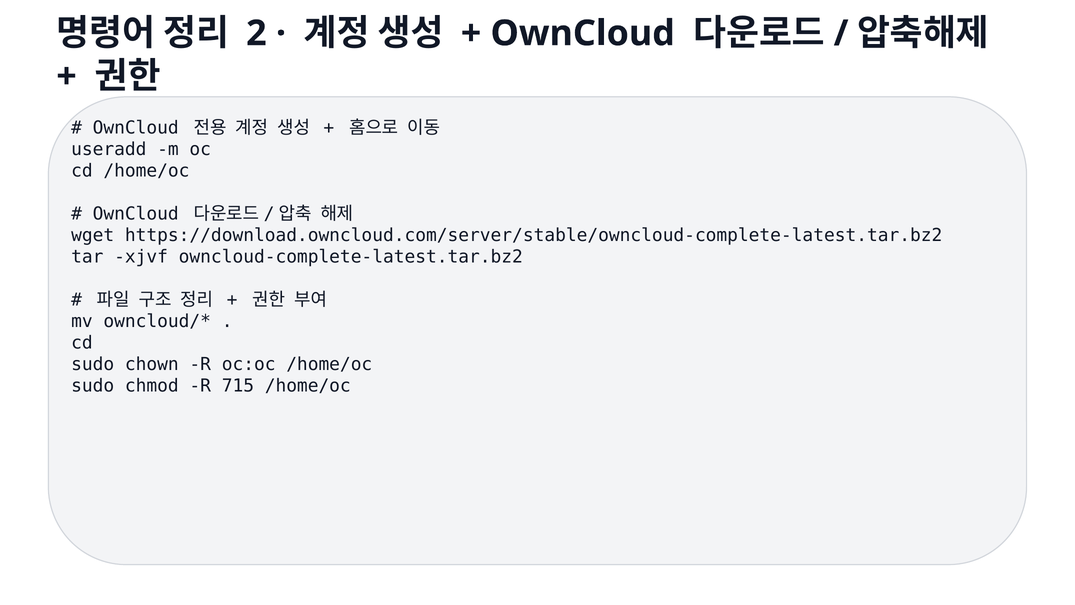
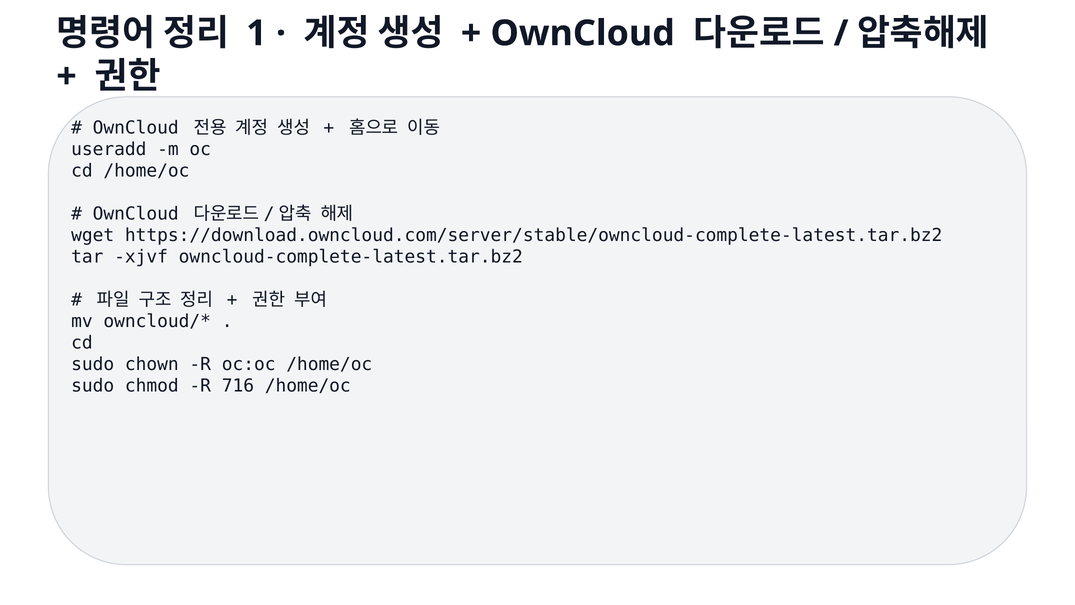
2: 2 -> 1 (256, 33)
715: 715 -> 716 (238, 385)
